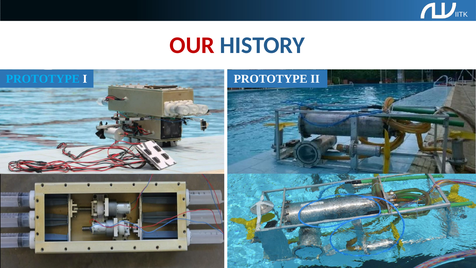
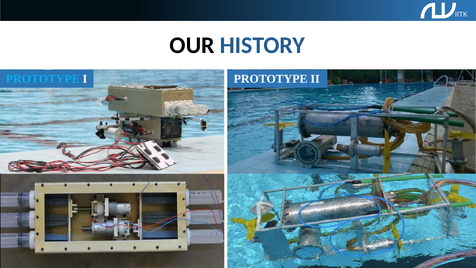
OUR colour: red -> black (192, 45)
